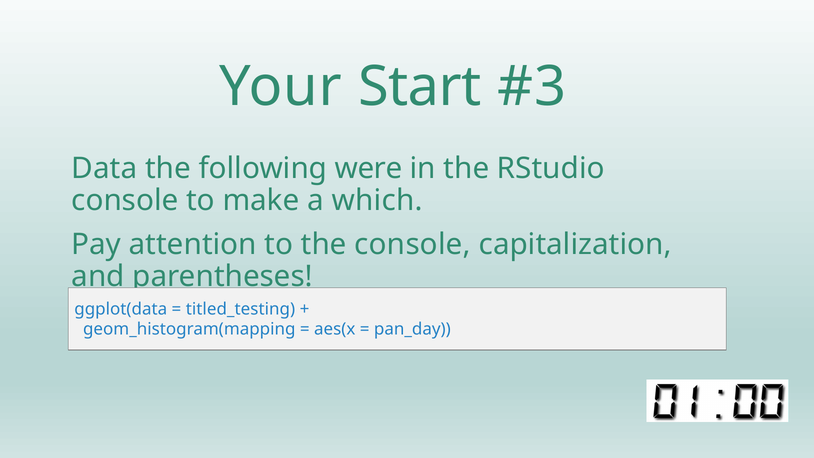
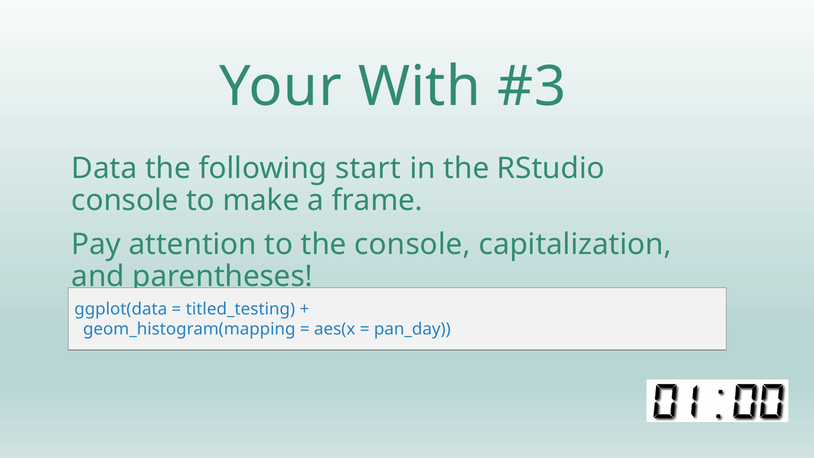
Start: Start -> With (419, 87)
were: were -> start (368, 168)
which: which -> frame (377, 200)
